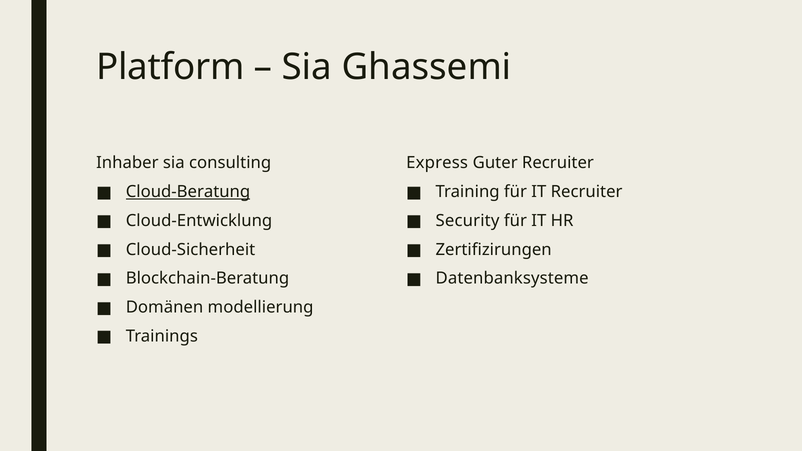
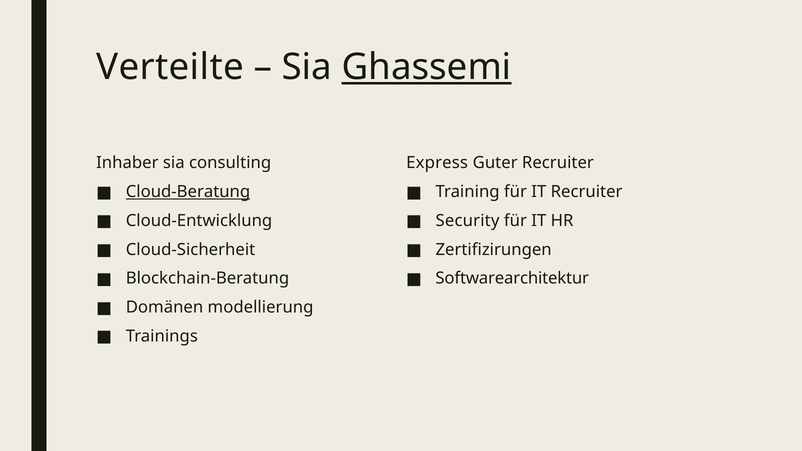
Platform: Platform -> Verteilte (170, 67)
Ghassemi underline: none -> present (427, 67)
Datenbanksysteme: Datenbanksysteme -> Softwarearchitektur (512, 279)
